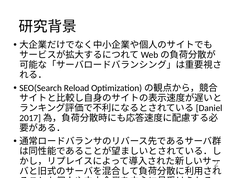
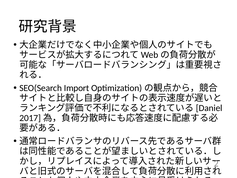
Reload: Reload -> Import (77, 88)
